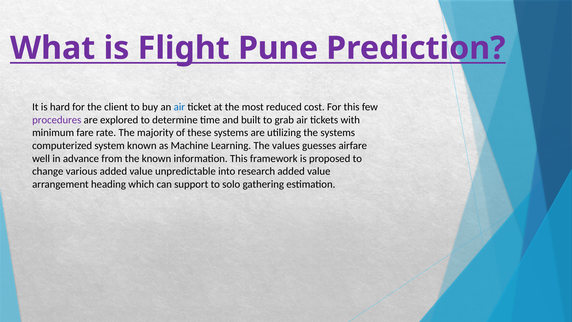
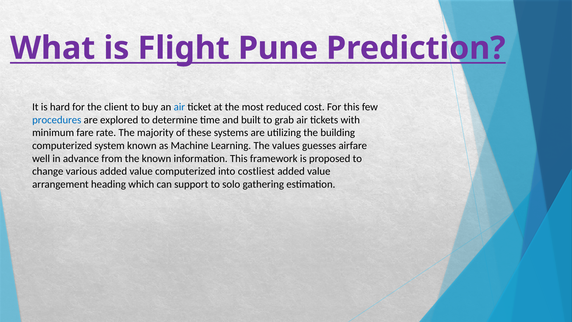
procedures colour: purple -> blue (57, 120)
the systems: systems -> building (338, 133)
value unpredictable: unpredictable -> computerized (185, 171)
research: research -> costliest (256, 171)
